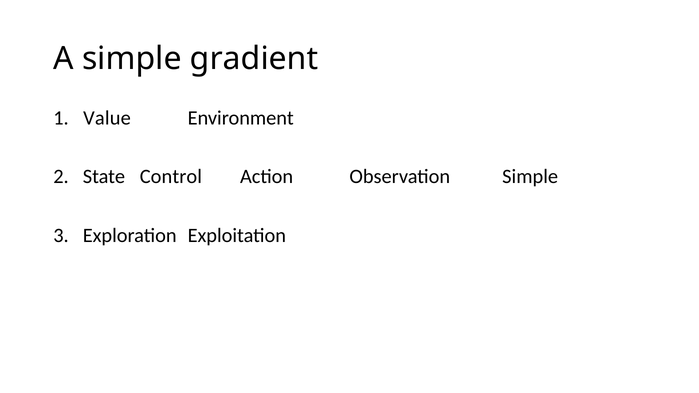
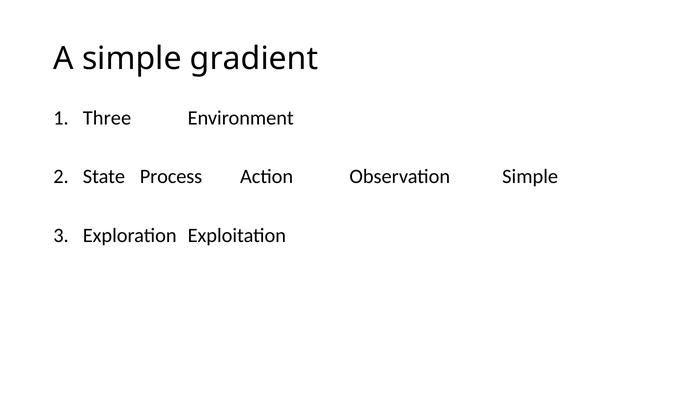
Value: Value -> Three (107, 118)
Control: Control -> Process (171, 177)
